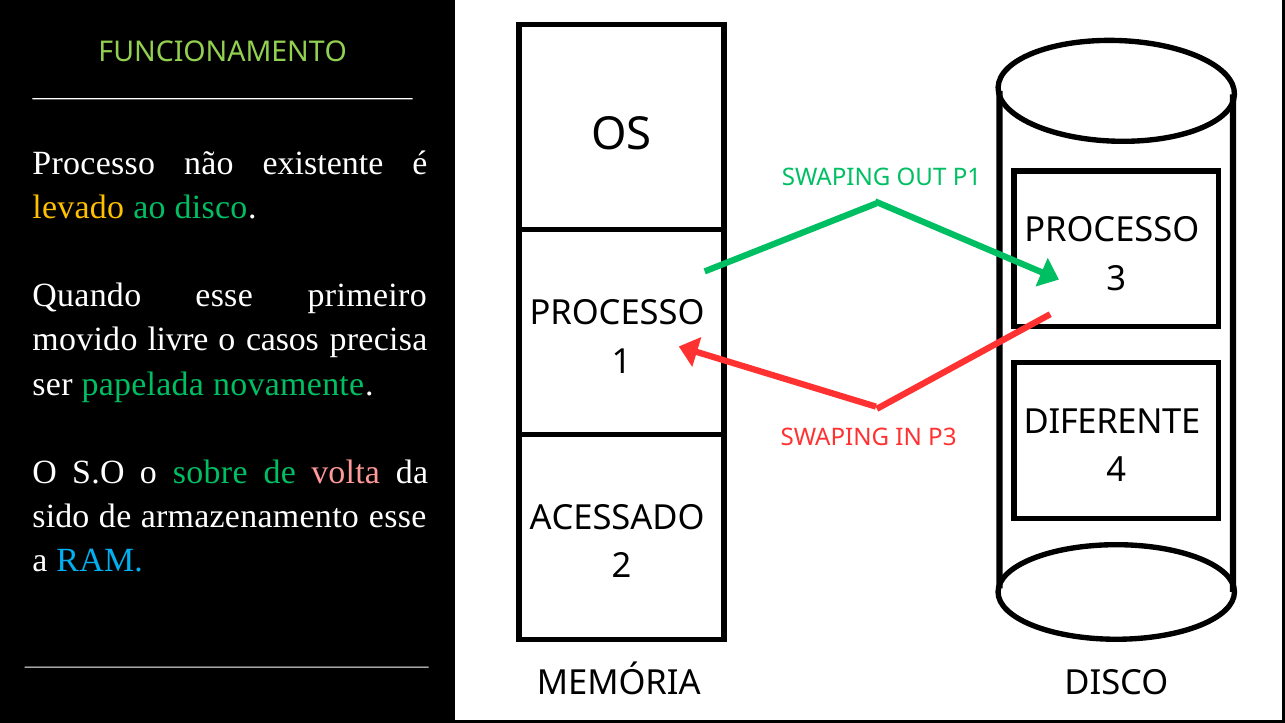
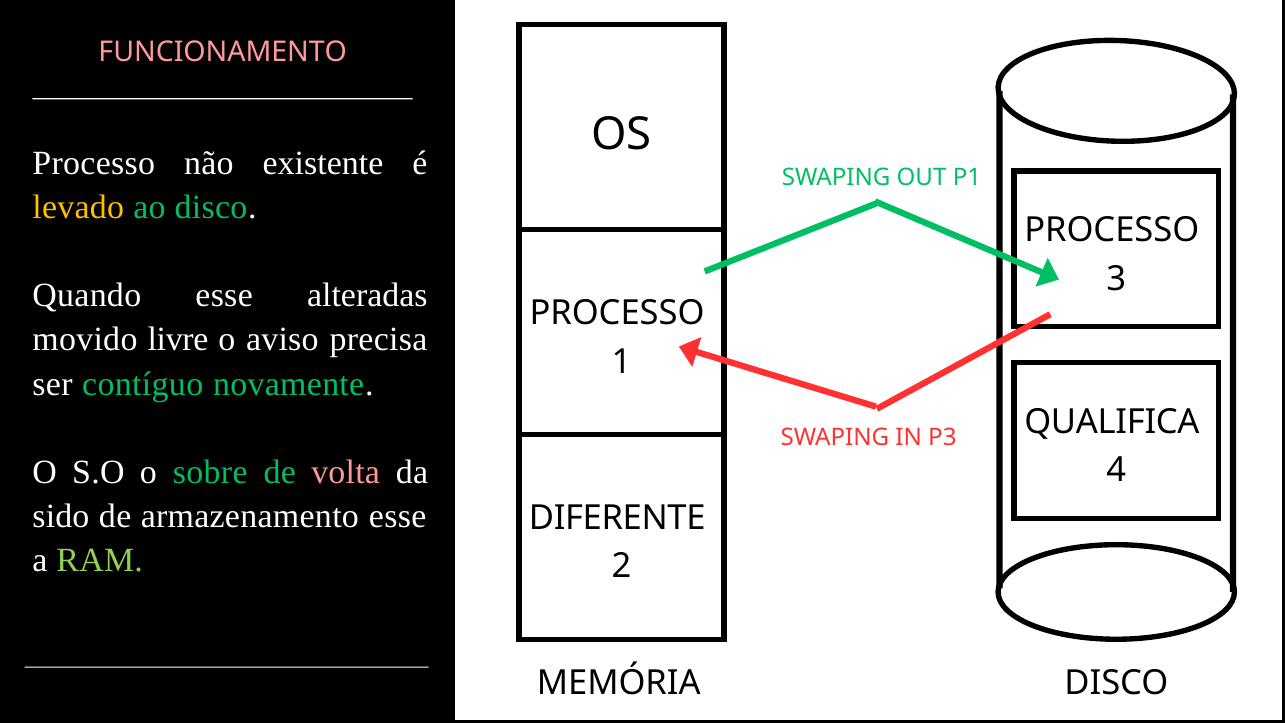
FUNCIONAMENTO colour: light green -> pink (223, 53)
primeiro: primeiro -> alteradas (367, 296)
casos: casos -> aviso (282, 340)
papelada: papelada -> contíguo (143, 384)
DIFERENTE: DIFERENTE -> QUALIFICA (1112, 422)
ACESSADO: ACESSADO -> DIFERENTE (617, 518)
RAM colour: light blue -> light green (100, 560)
